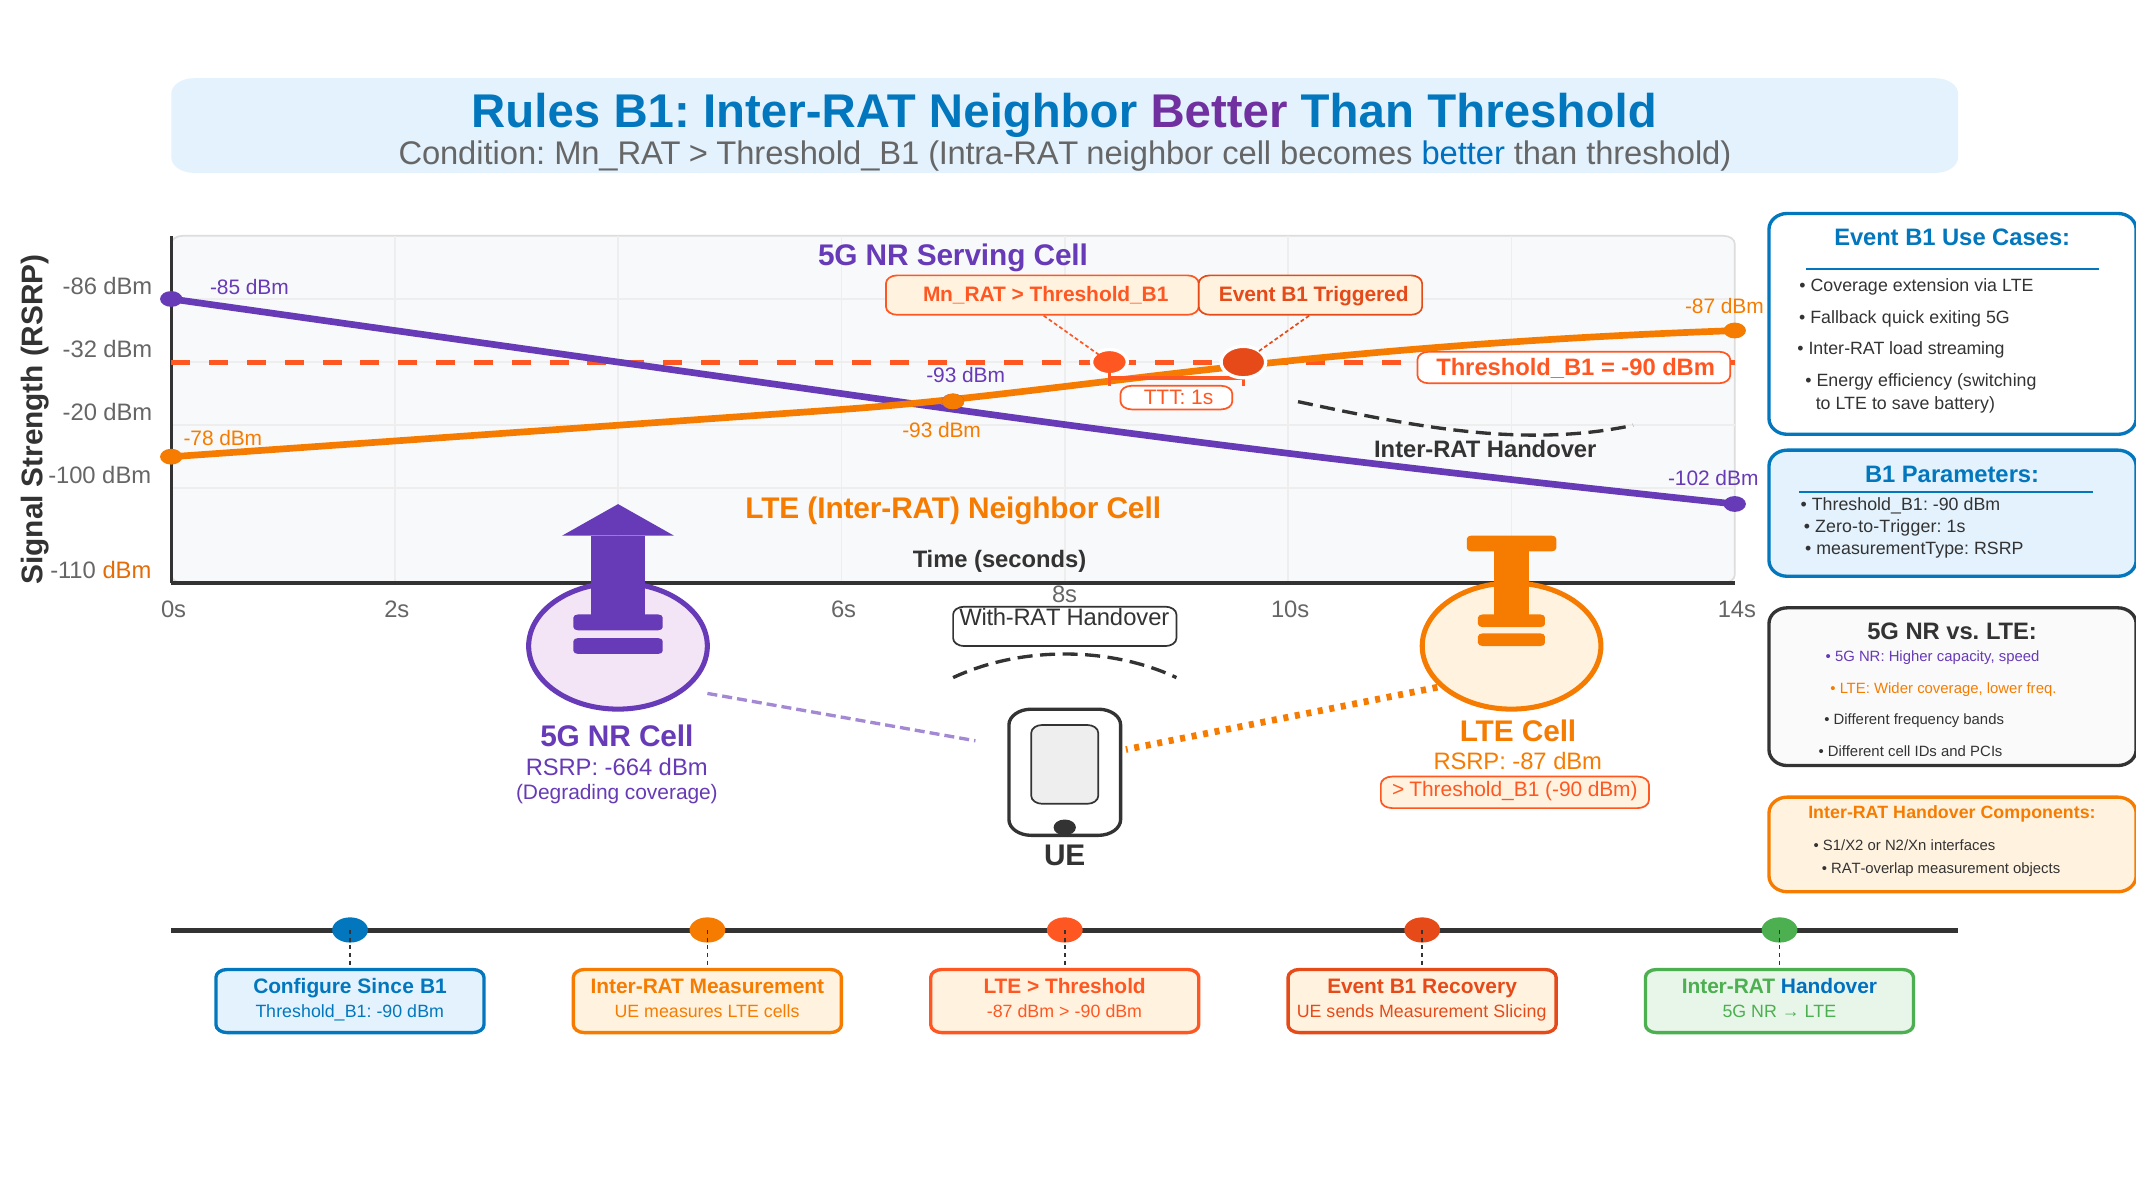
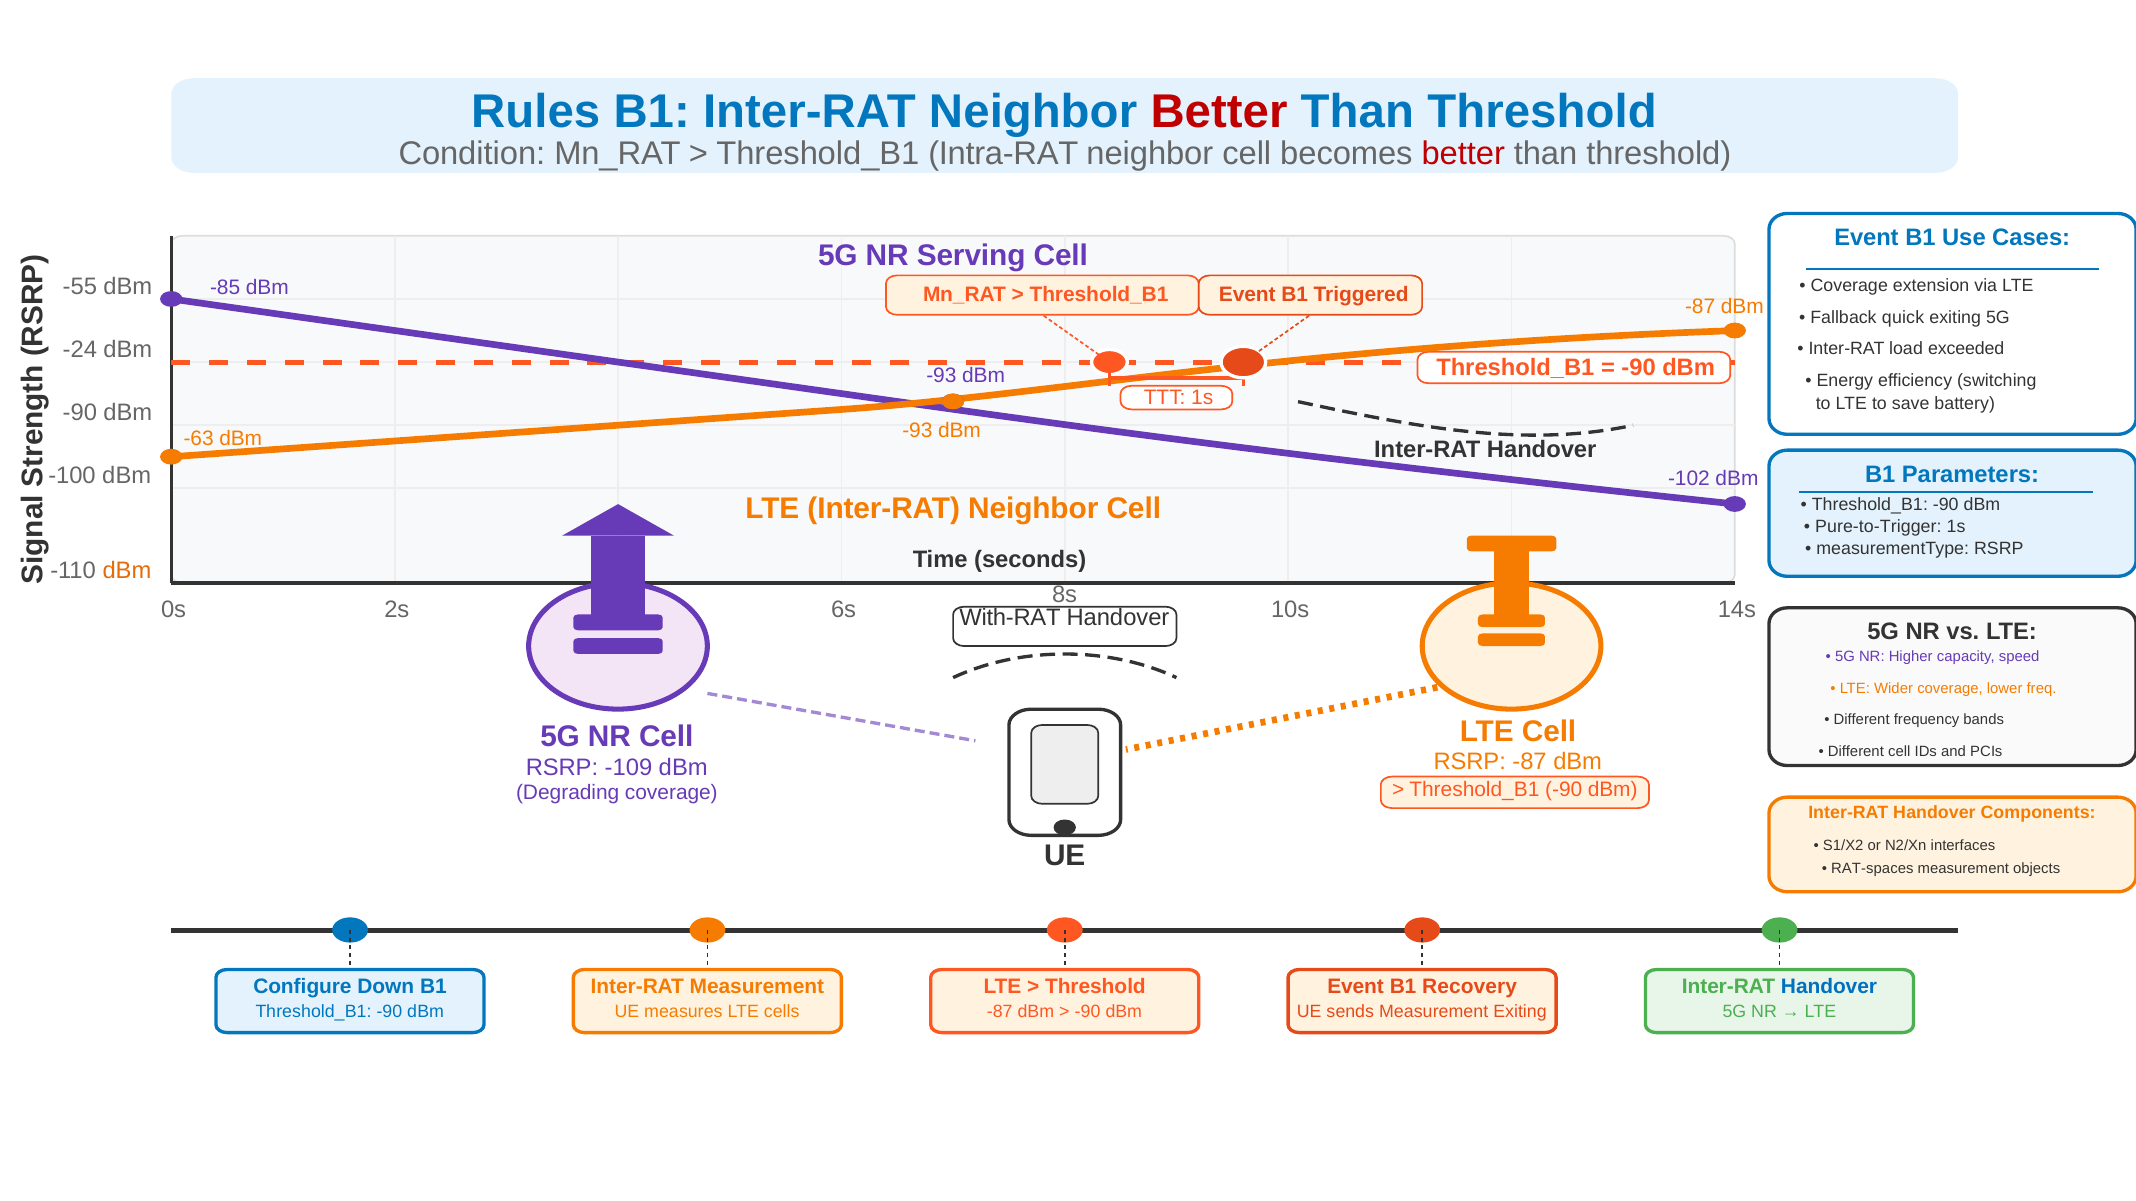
Better colour: purple -> red (1219, 112)
better colour: blue -> red (1463, 154)
-86: -86 -> -55 (80, 287)
-32: -32 -> -24 (80, 350)
streaming: streaming -> exceeded (1966, 349)
-20: -20 -> -90 (80, 413)
-78: -78 -> -63 (199, 439)
Zero-to-Trigger: Zero-to-Trigger -> Pure-to-Trigger (1878, 527)
-664: -664 -> -109 (628, 768)
RAT-overlap: RAT-overlap -> RAT-spaces (1872, 869)
Since: Since -> Down (386, 987)
Measurement Slicing: Slicing -> Exiting (1520, 1012)
